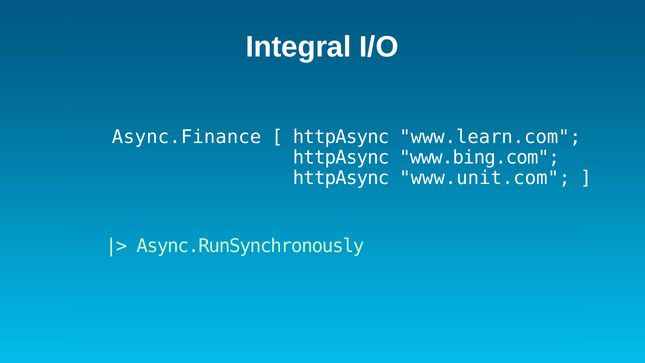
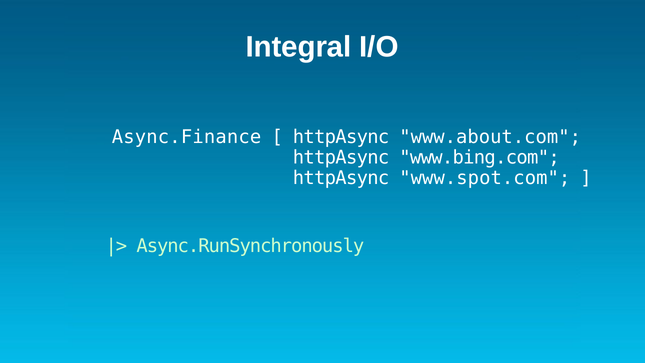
www.learn.com: www.learn.com -> www.about.com (490, 137)
www.unit.com: www.unit.com -> www.spot.com (485, 178)
